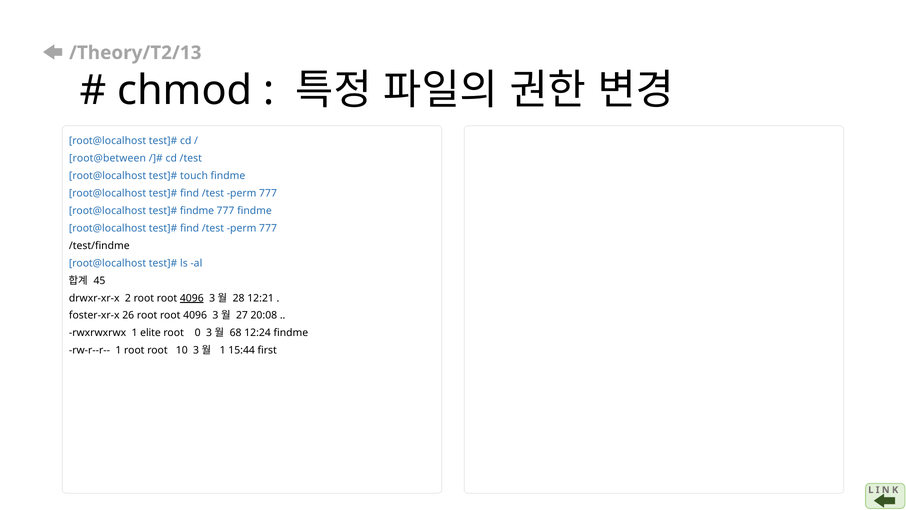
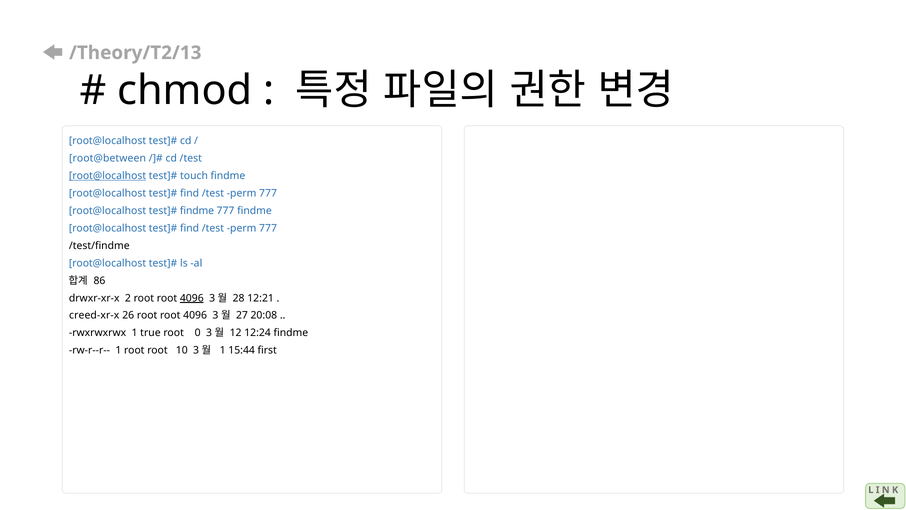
root@localhost underline: none -> present (108, 176)
45: 45 -> 86 (99, 280)
foster-xr-x: foster-xr-x -> creed-xr-x (94, 315)
elite: elite -> true (150, 333)
68: 68 -> 12 (236, 333)
